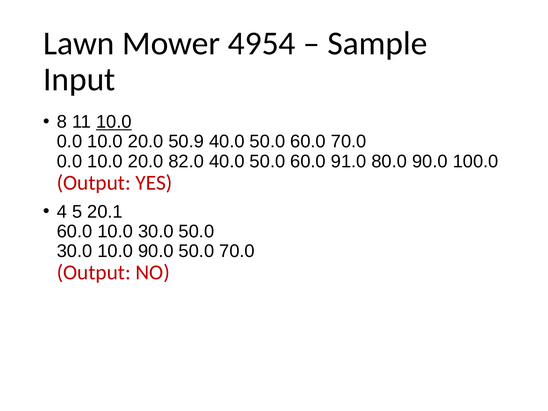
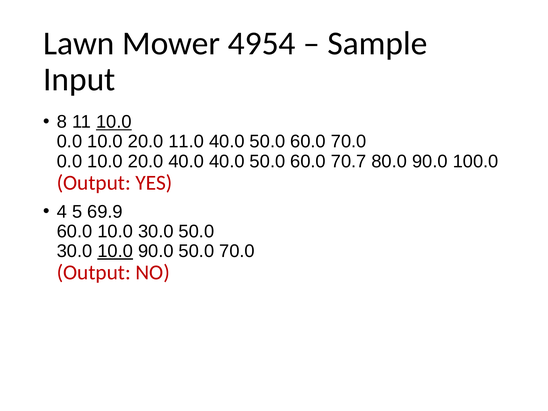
50.9: 50.9 -> 11.0 (186, 142)
20.0 82.0: 82.0 -> 40.0 (186, 161)
91.0: 91.0 -> 70.7 (349, 161)
20.1: 20.1 -> 69.9 (105, 212)
10.0 underline: none -> present (115, 251)
